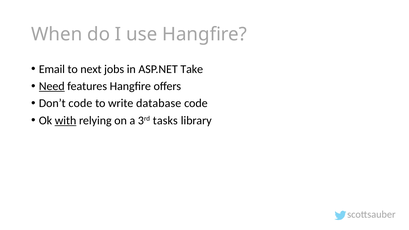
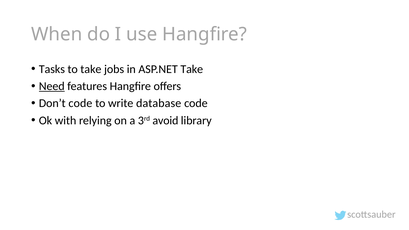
Email: Email -> Tasks (52, 69)
to next: next -> take (91, 69)
with underline: present -> none (66, 121)
tasks: tasks -> avoid (165, 121)
